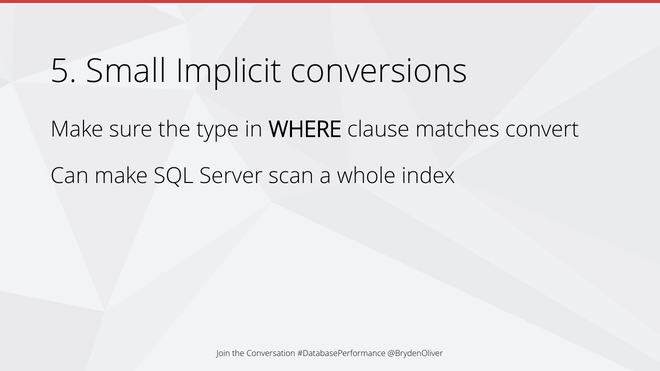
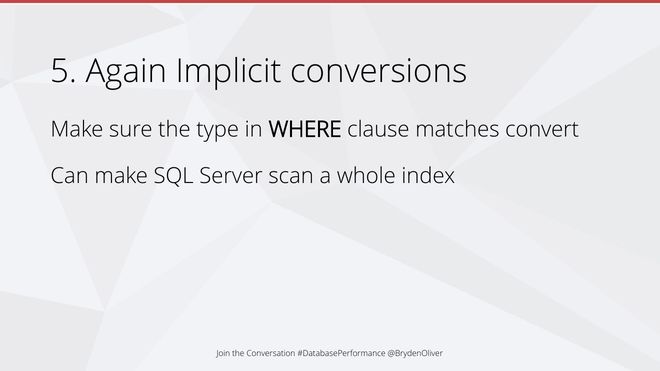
Small: Small -> Again (126, 71)
